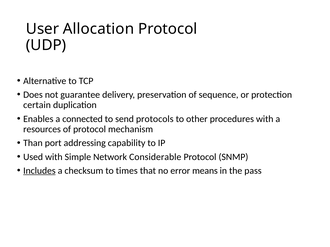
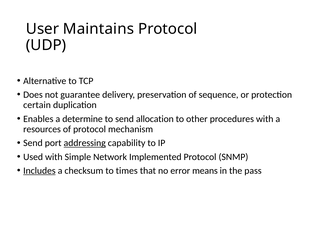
Allocation: Allocation -> Maintains (98, 29)
connected: connected -> determine (83, 119)
protocols: protocols -> allocation (155, 119)
Than: Than -> Send (33, 143)
addressing underline: none -> present (85, 143)
Considerable: Considerable -> Implemented (155, 157)
